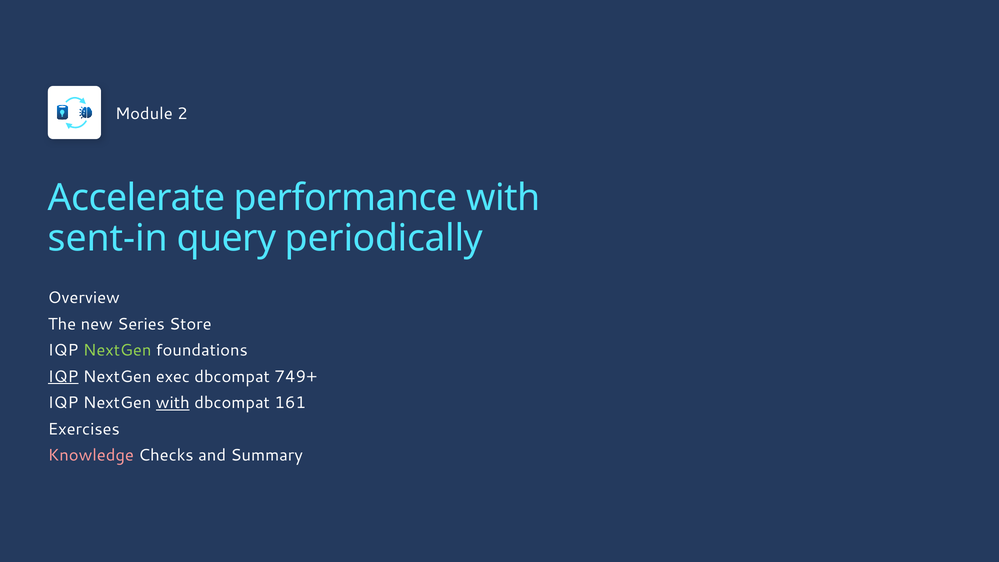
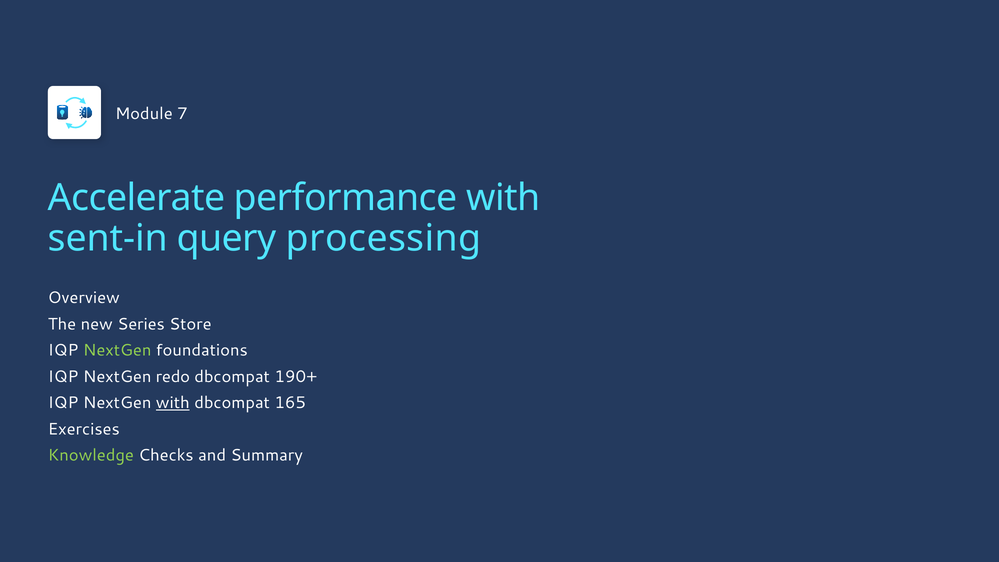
2: 2 -> 7 (182, 114)
periodically: periodically -> processing (384, 239)
IQP underline: present -> none (63, 377)
exec: exec -> redo (173, 377)
749+: 749+ -> 190+ (296, 377)
161: 161 -> 165 (290, 403)
Knowledge colour: pink -> light green (91, 455)
